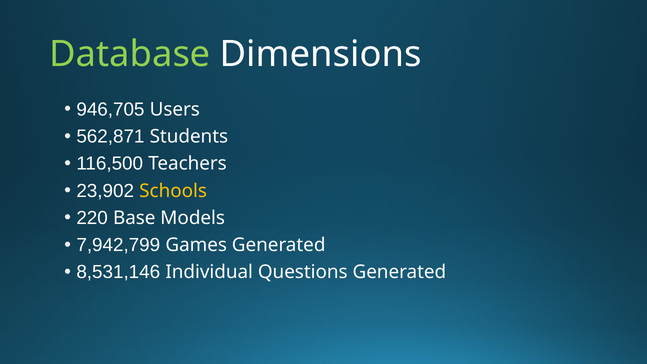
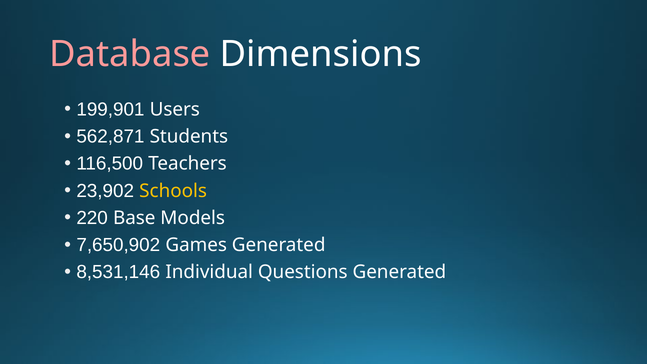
Database colour: light green -> pink (130, 54)
946,705: 946,705 -> 199,901 (110, 109)
7,942,799: 7,942,799 -> 7,650,902 (118, 245)
